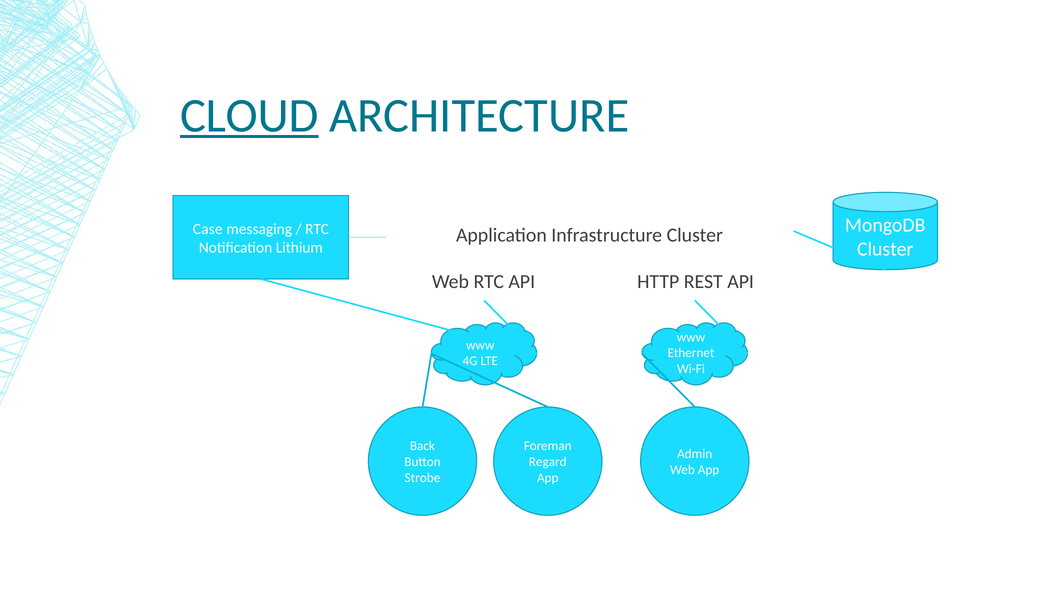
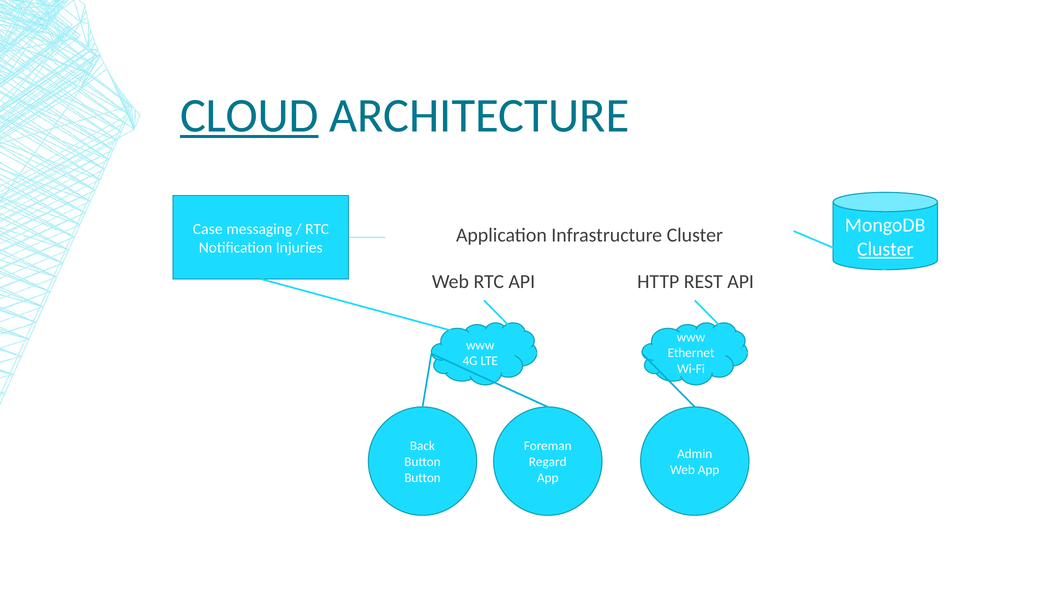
Cluster underline: none -> present (885, 249)
Lithium: Lithium -> Injuries (299, 247)
Strobe: Strobe -> Button (423, 478)
